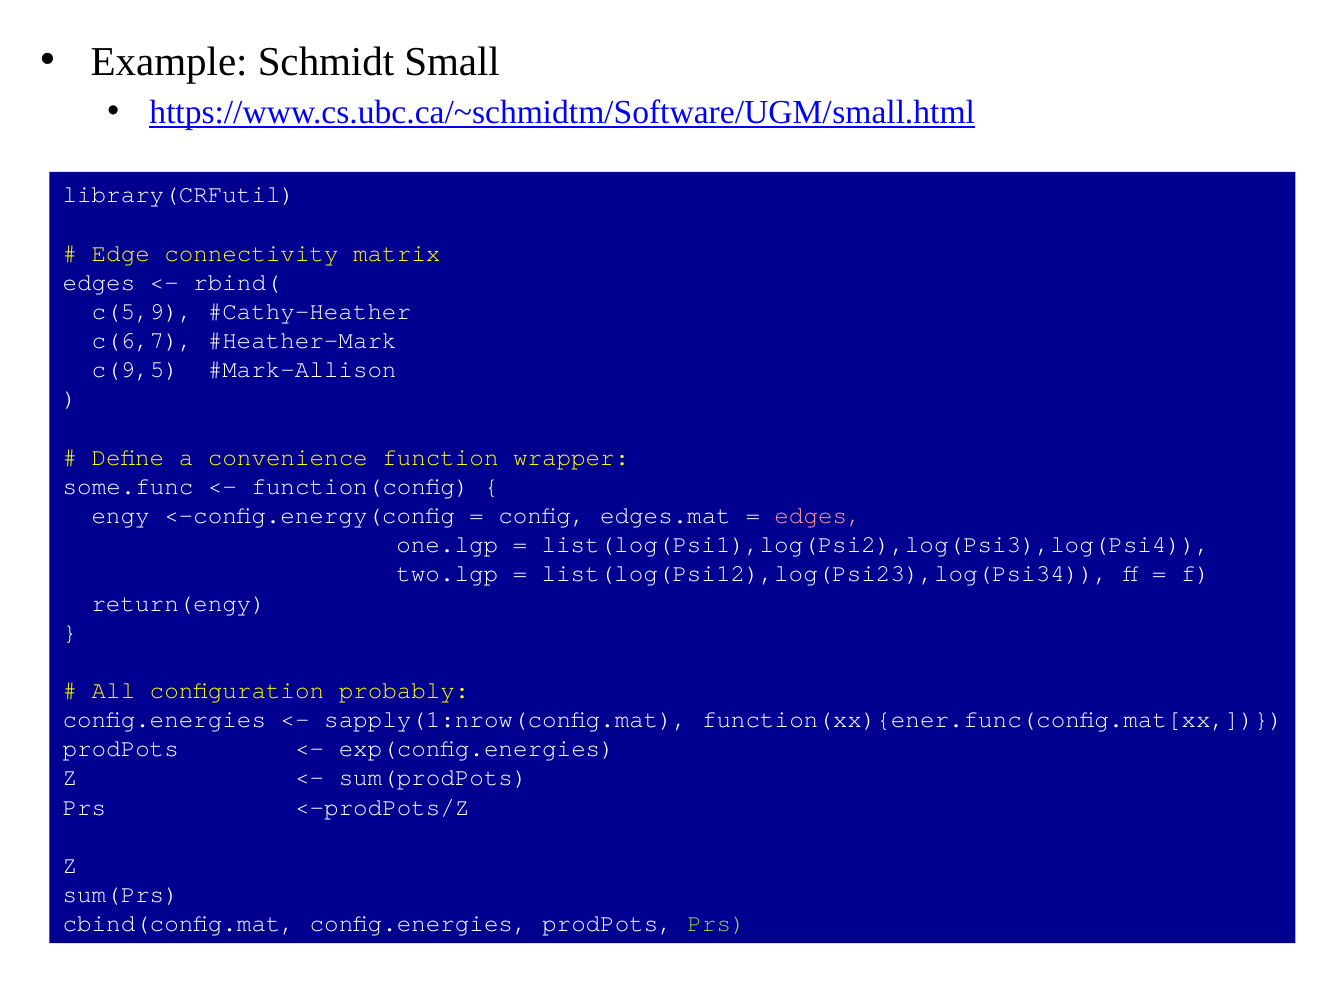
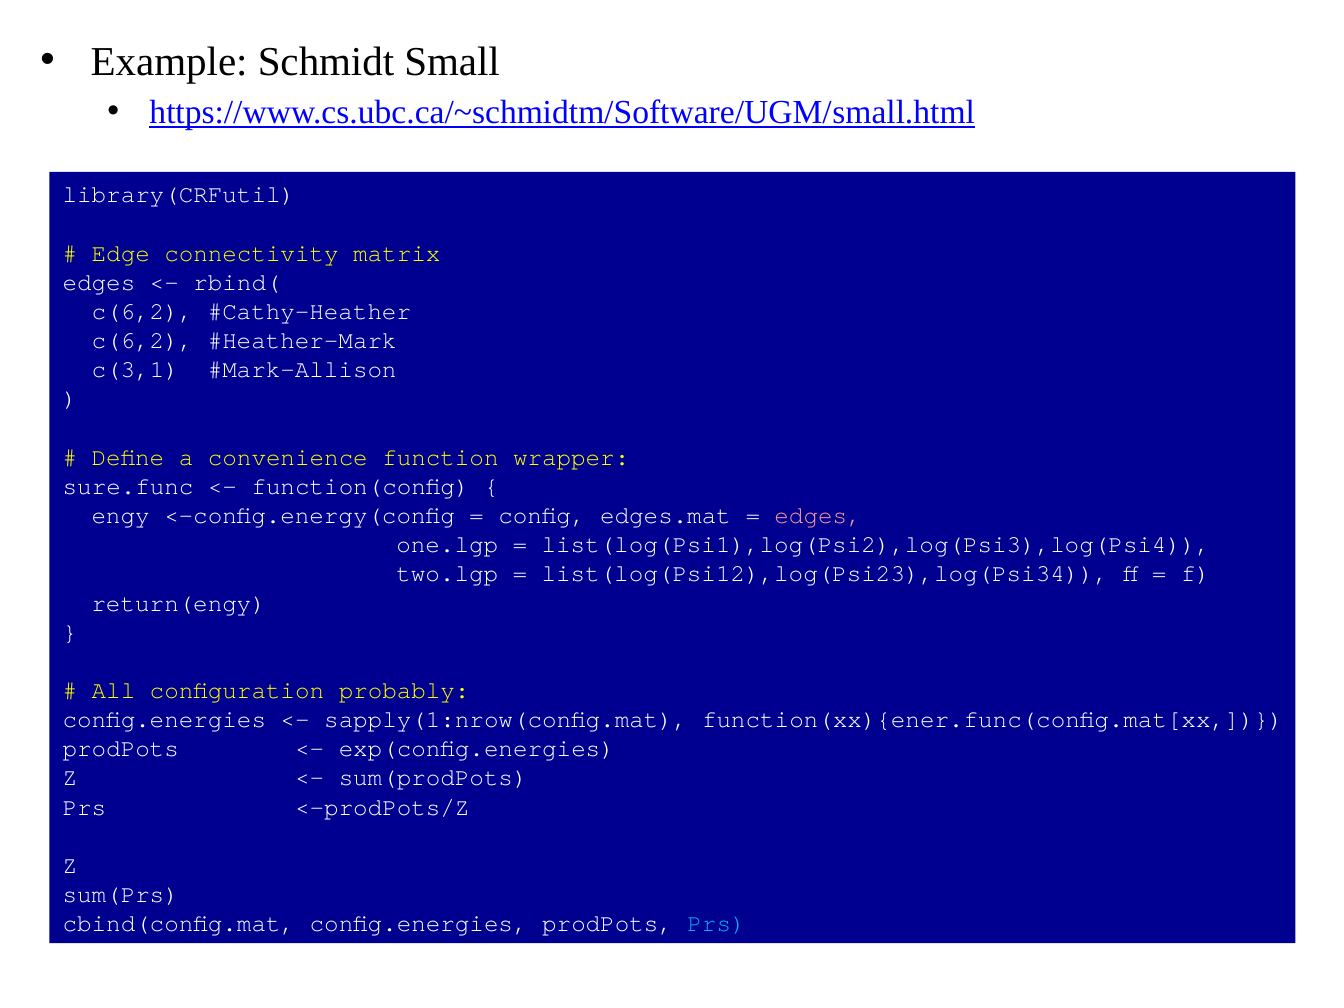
c(5,9: c(5,9 -> c(6,2 (142, 311)
c(6,7: c(6,7 -> c(6,2 (142, 341)
c(9,5: c(9,5 -> c(3,1 (135, 370)
some.func: some.func -> sure.func (128, 486)
Prs colour: light green -> light blue (717, 924)
